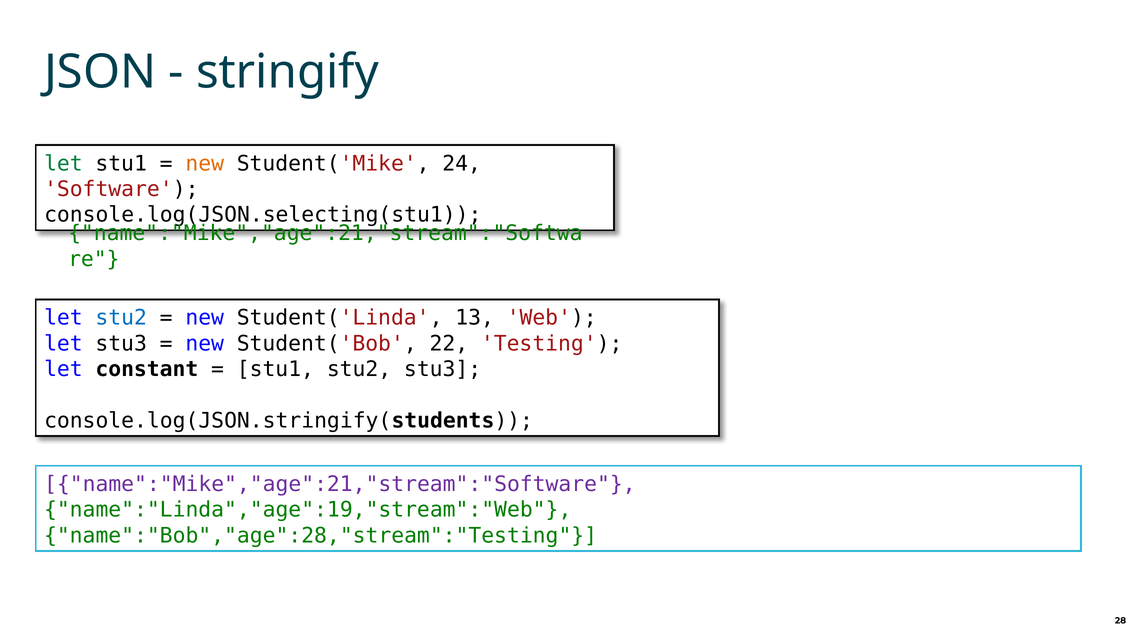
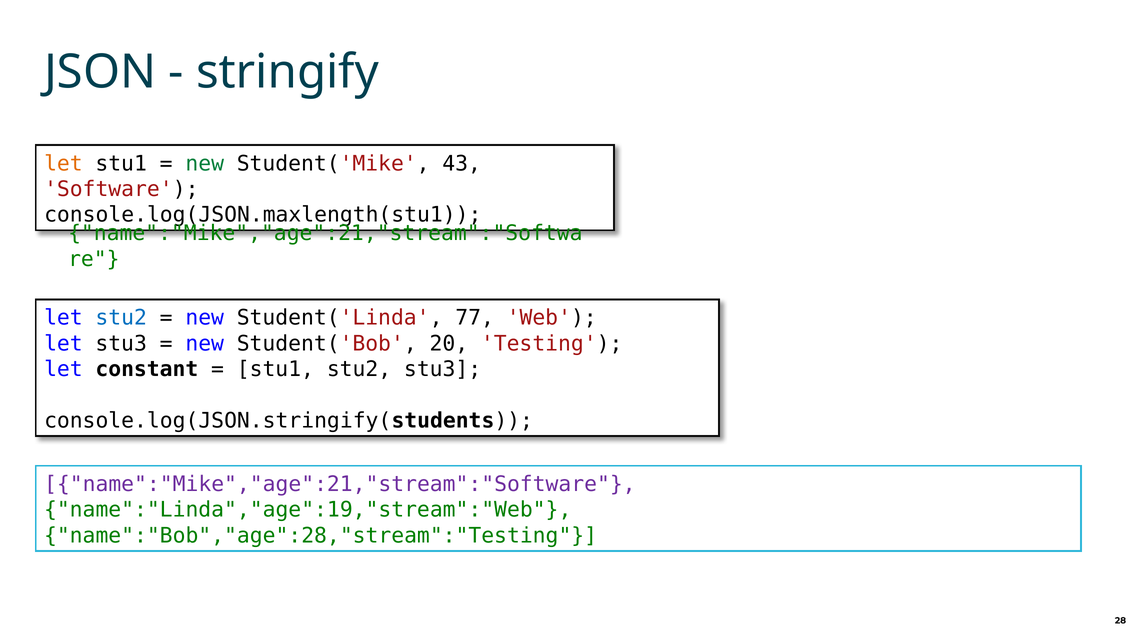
let colour: green -> orange (63, 164)
new colour: orange -> green (205, 164)
24: 24 -> 43 (462, 164)
console.log(JSON.selecting(stu1: console.log(JSON.selecting(stu1 -> console.log(JSON.maxlength(stu1 (263, 215)
13: 13 -> 77 (475, 318)
22: 22 -> 20 (449, 344)
